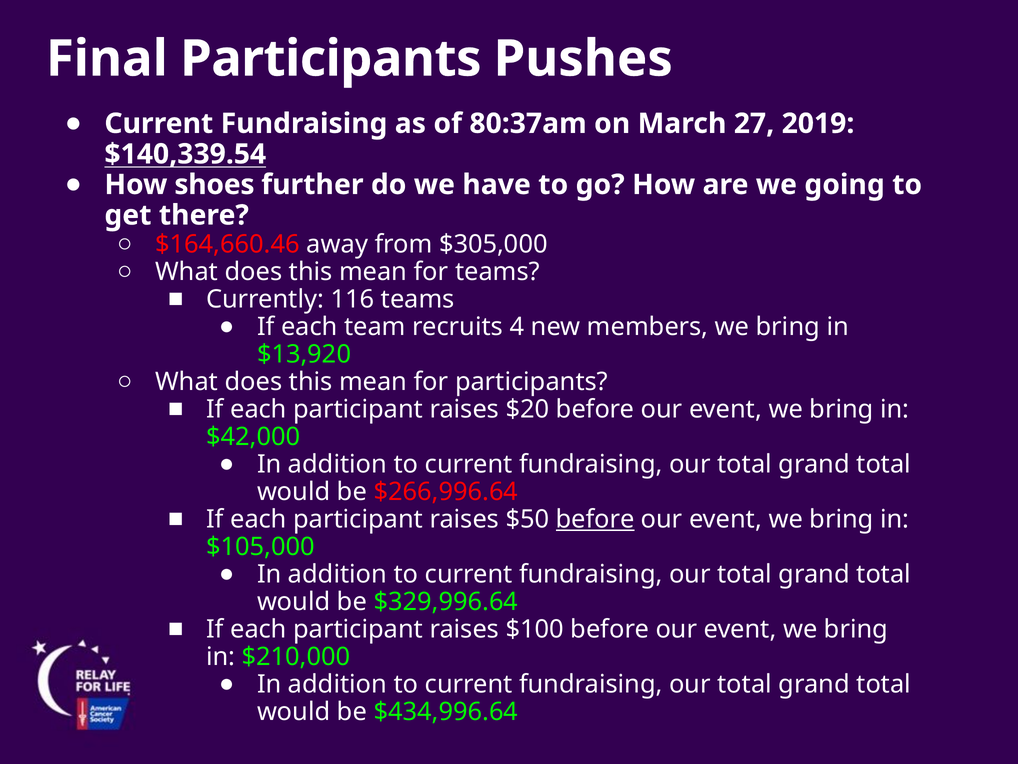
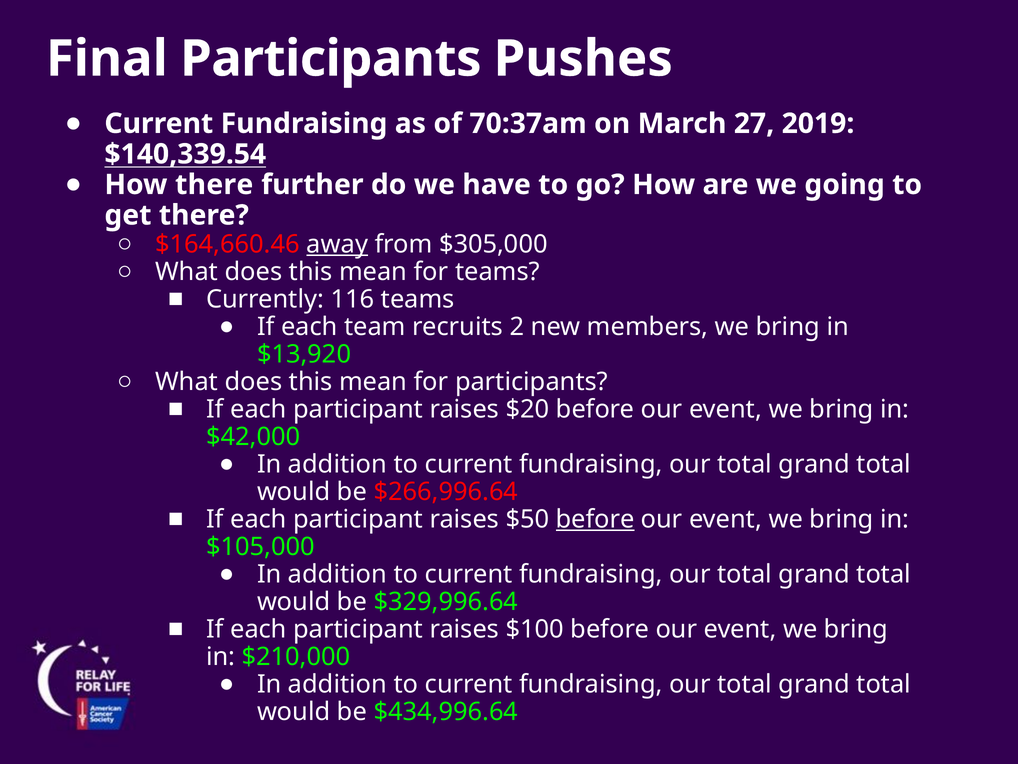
80:37am: 80:37am -> 70:37am (528, 123)
How shoes: shoes -> there (214, 185)
away underline: none -> present (337, 244)
4: 4 -> 2 (517, 327)
